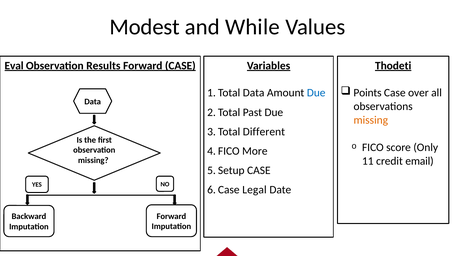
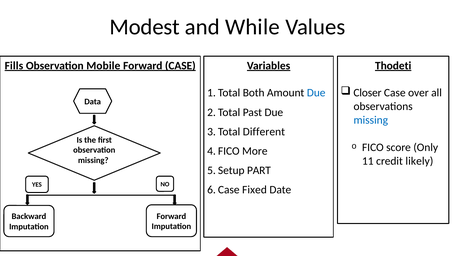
Eval: Eval -> Fills (14, 66)
Results: Results -> Mobile (103, 66)
Points: Points -> Closer (368, 93)
Data: Data -> Both (254, 93)
missing colour: orange -> blue (371, 120)
email: email -> likely (419, 161)
CASE: CASE -> PART (259, 170)
Legal: Legal -> Fixed (254, 190)
